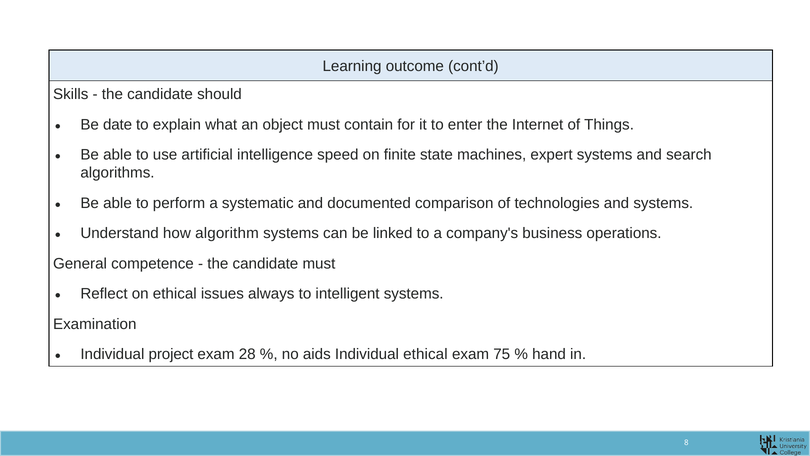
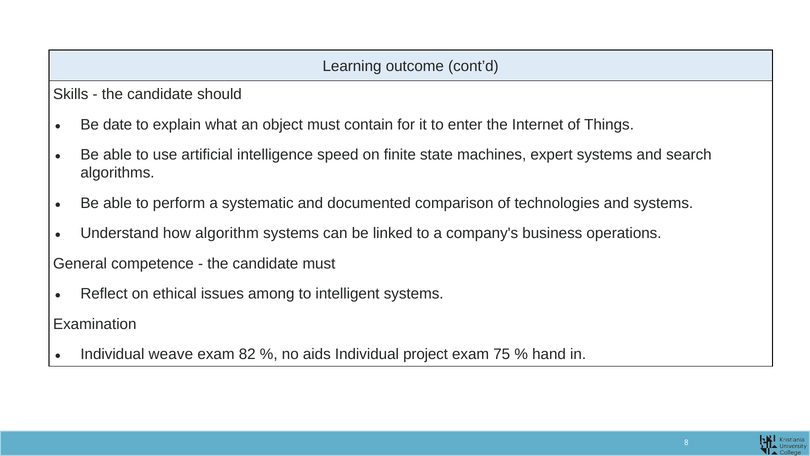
always: always -> among (271, 294)
project: project -> weave (171, 354)
28: 28 -> 82 (247, 354)
Individual ethical: ethical -> project (426, 354)
